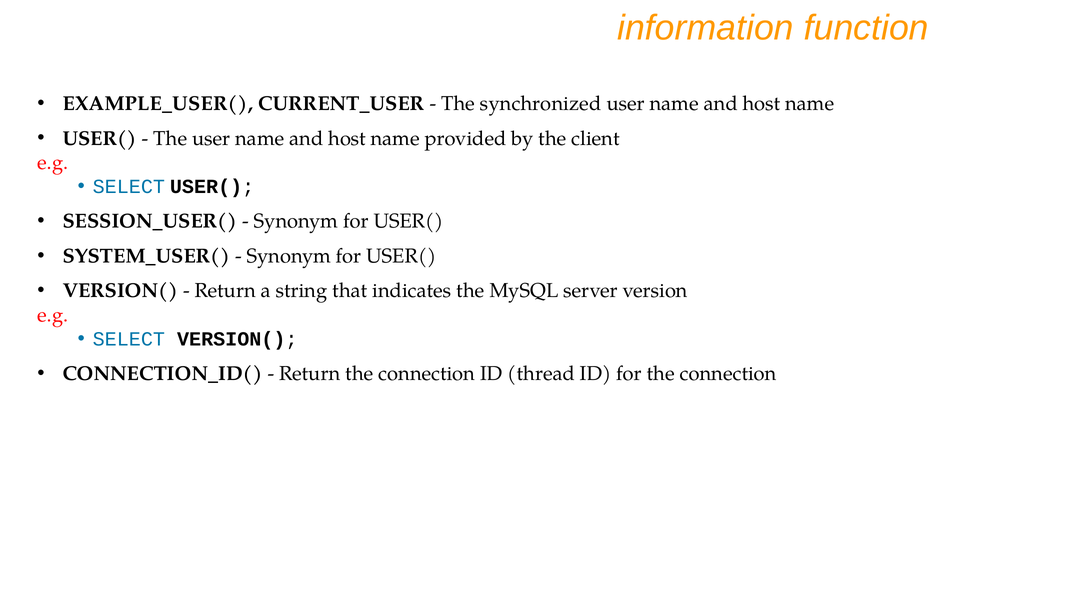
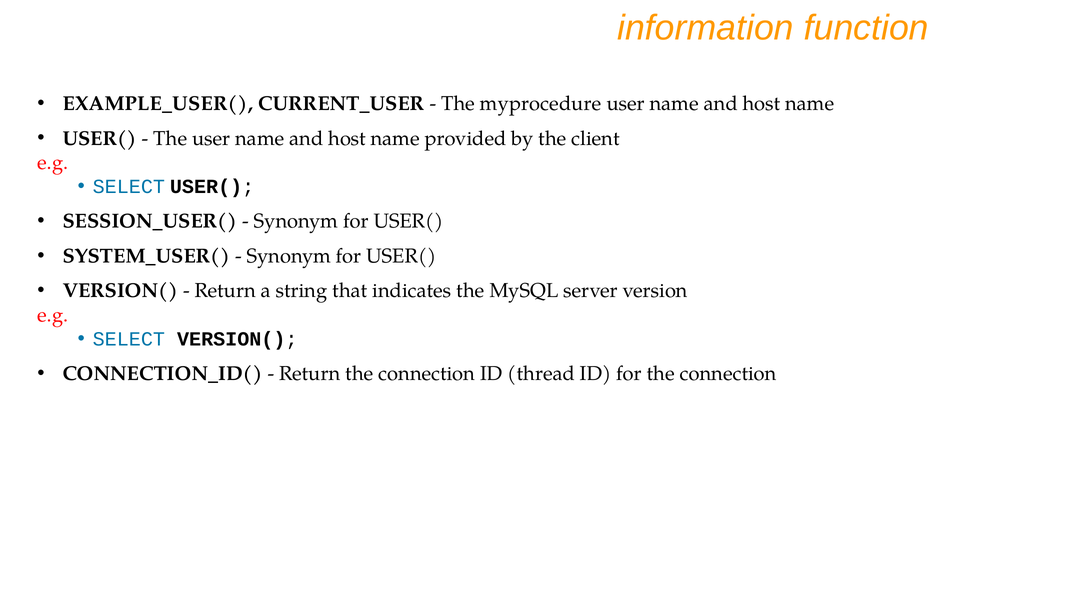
synchronized: synchronized -> myprocedure (541, 104)
